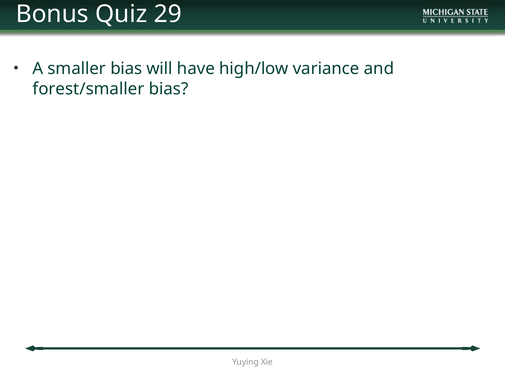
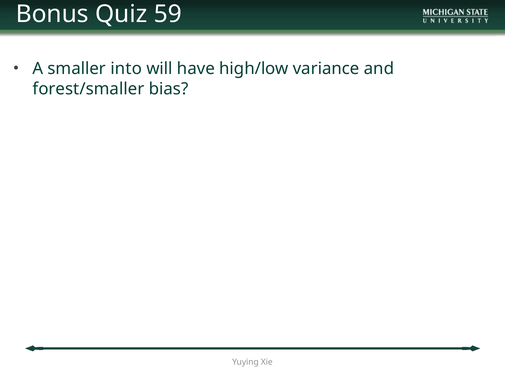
29: 29 -> 59 (168, 14)
smaller bias: bias -> into (126, 69)
